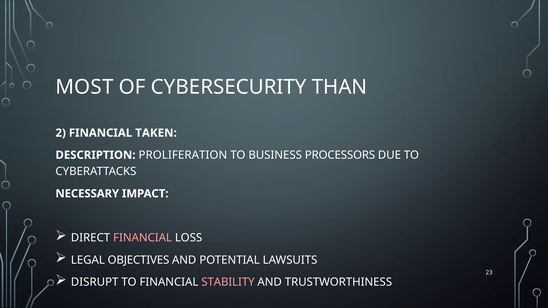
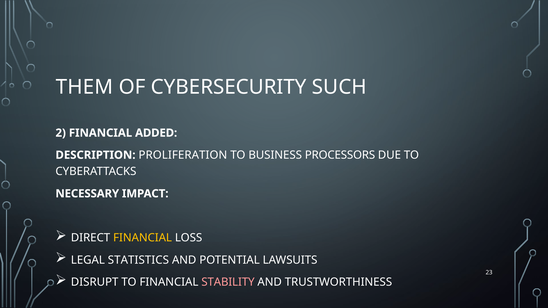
MOST: MOST -> THEM (84, 87)
THAN: THAN -> SUCH (339, 87)
TAKEN: TAKEN -> ADDED (156, 133)
FINANCIAL colour: pink -> yellow (143, 238)
OBJECTIVES: OBJECTIVES -> STATISTICS (138, 260)
